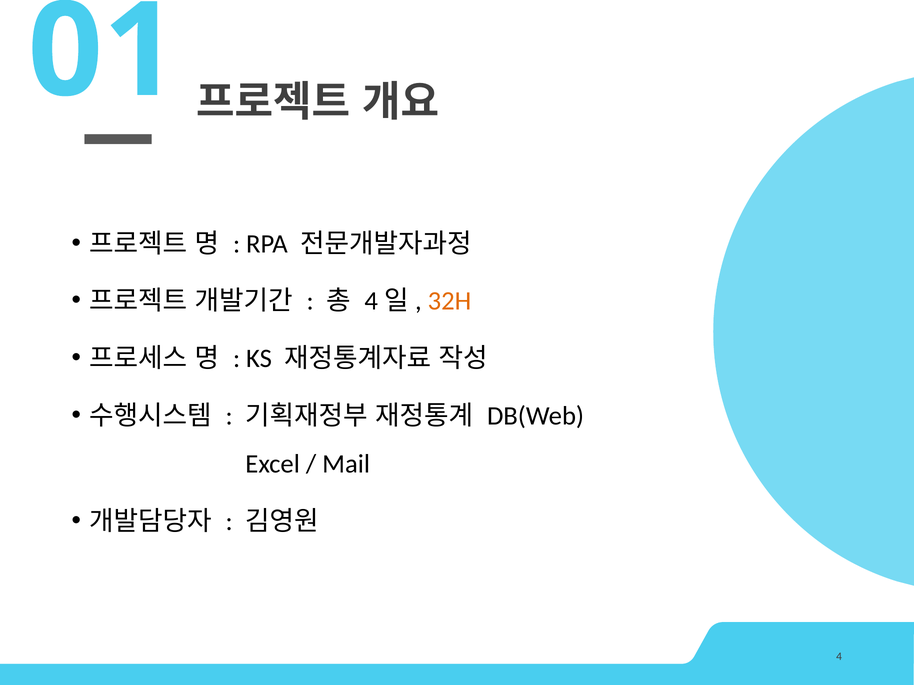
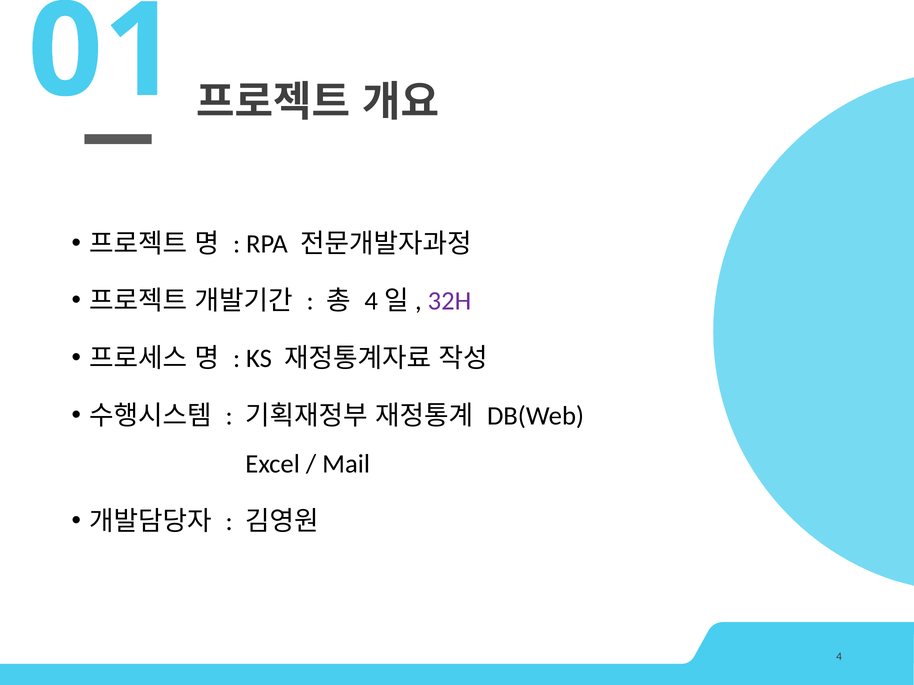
32H colour: orange -> purple (450, 301)
